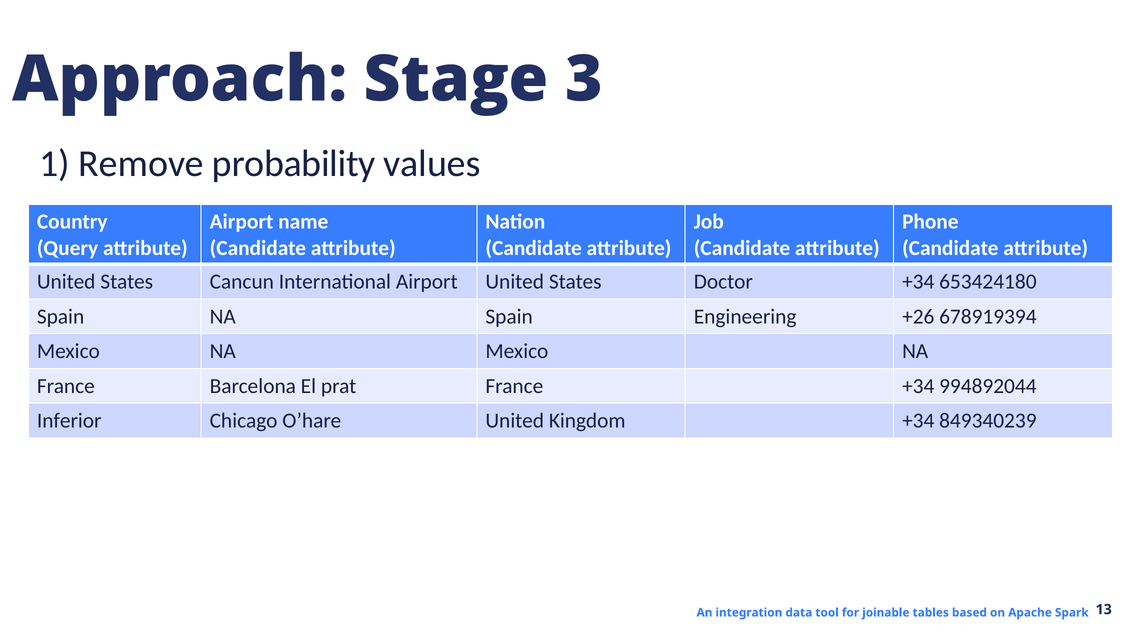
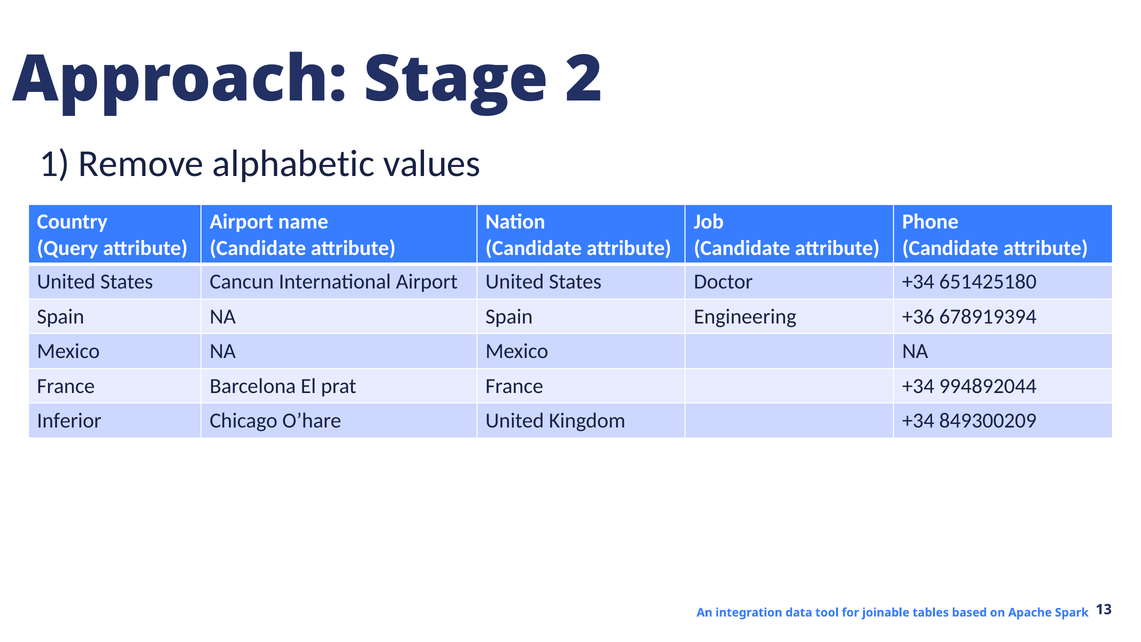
3: 3 -> 2 (584, 80)
probability: probability -> alphabetic (294, 164)
653424180: 653424180 -> 651425180 (988, 282)
+26: +26 -> +36 (918, 316)
849340239: 849340239 -> 849300209 (988, 421)
